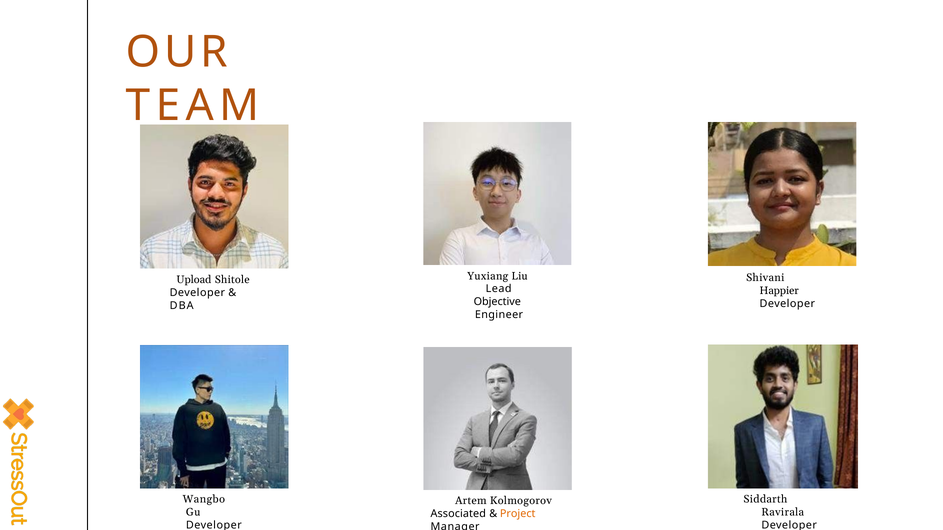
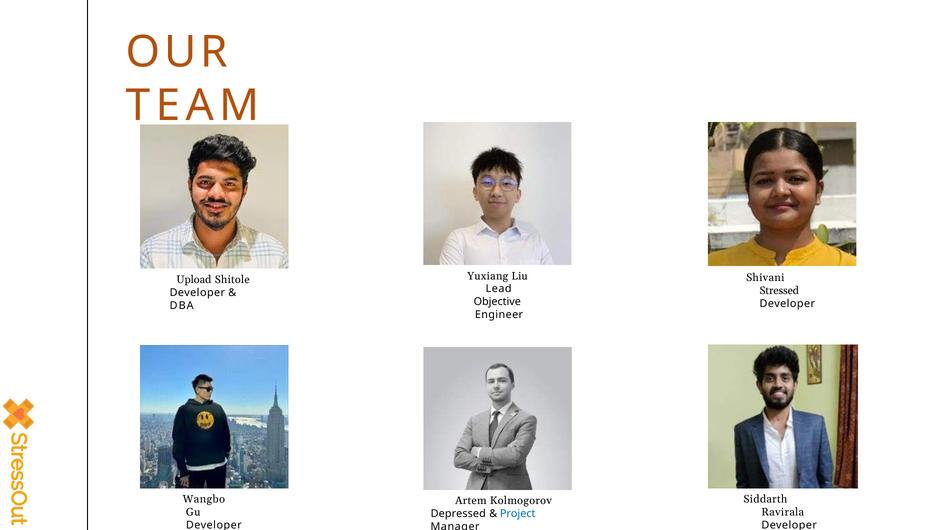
Happier: Happier -> Stressed (779, 291)
Associated: Associated -> Depressed (458, 514)
Project colour: orange -> blue (518, 514)
